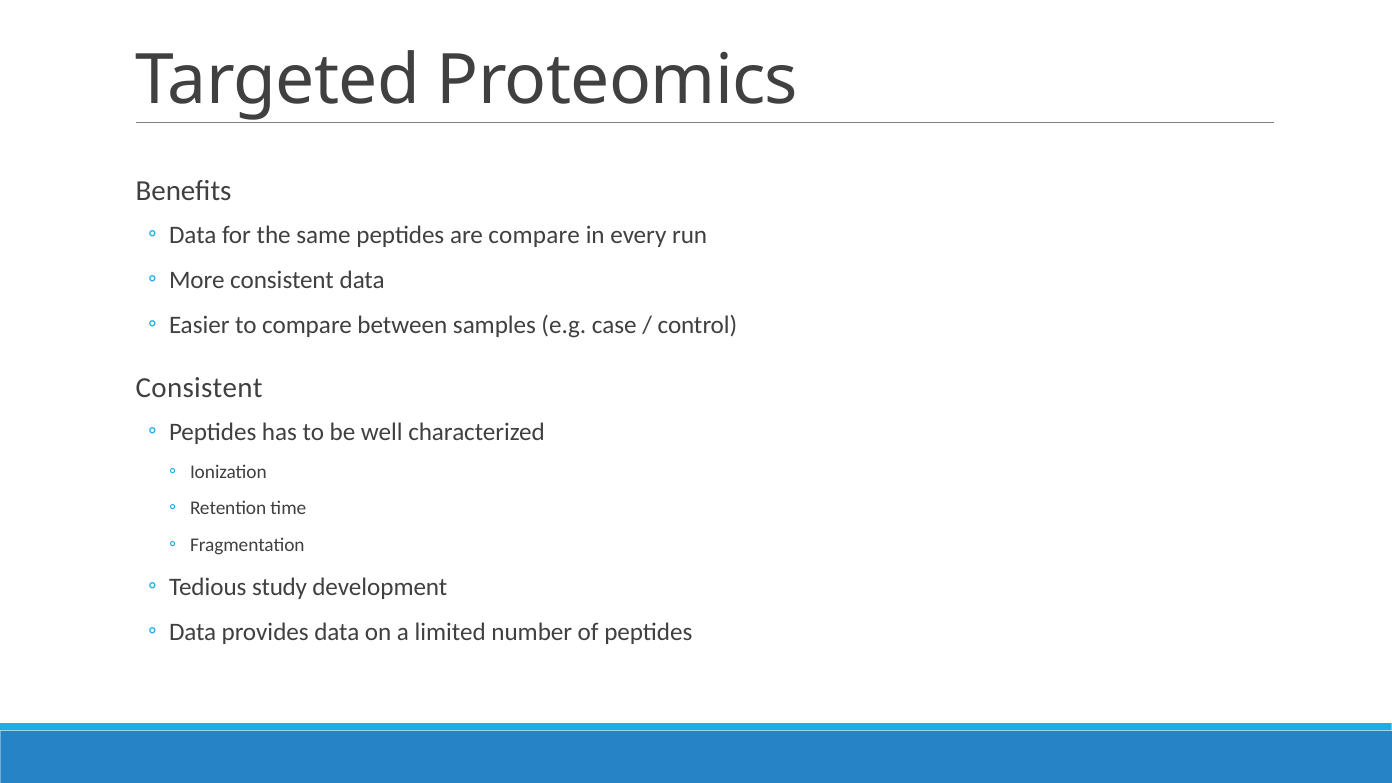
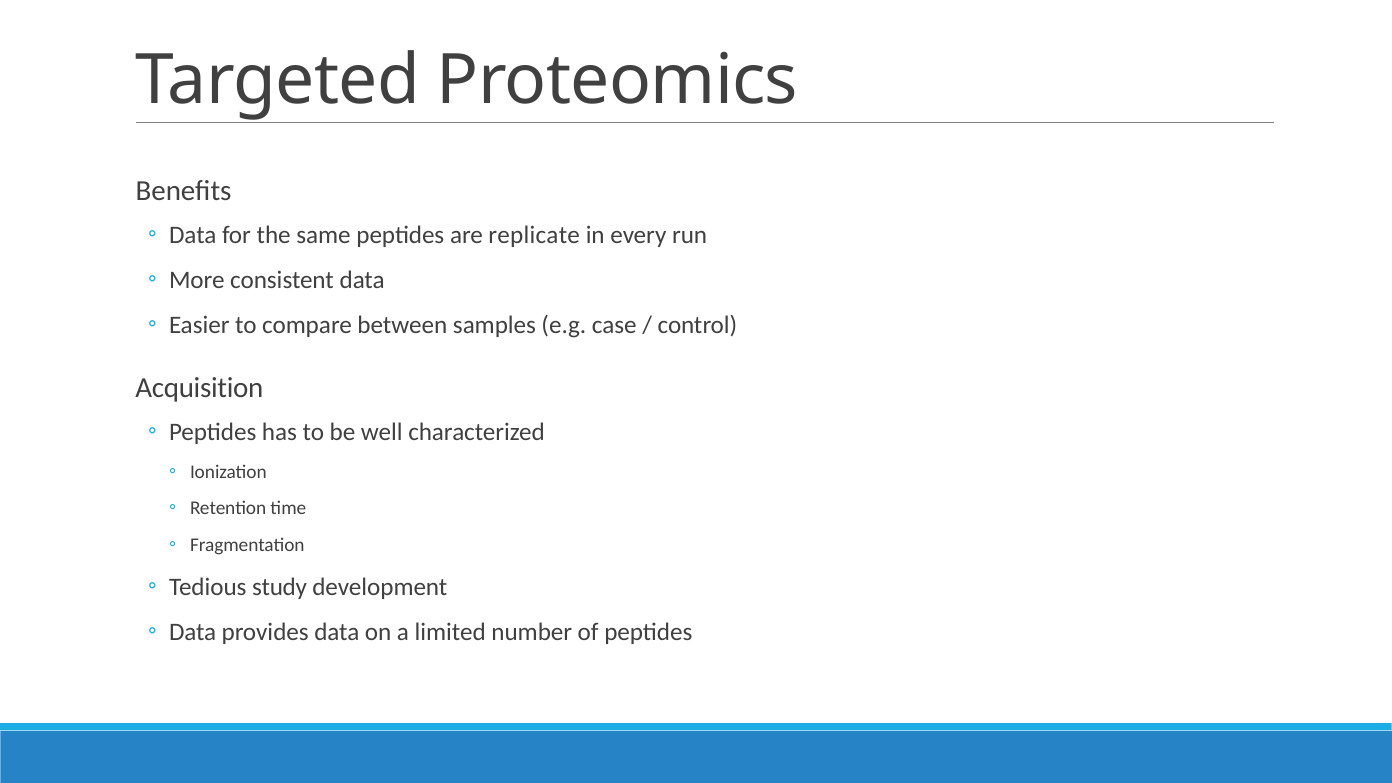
are compare: compare -> replicate (534, 235)
Consistent: Consistent -> Acquisition (199, 388)
